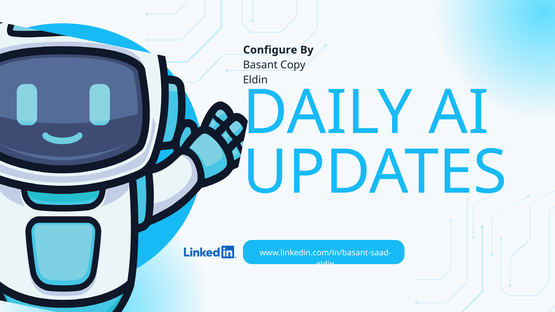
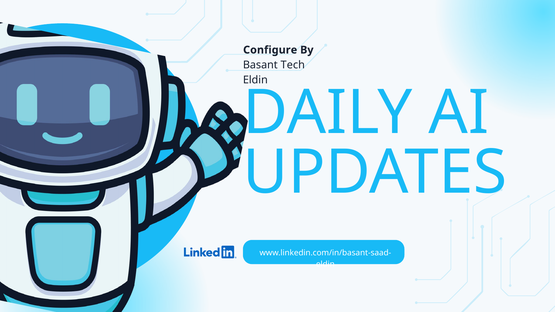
Copy: Copy -> Tech (293, 65)
